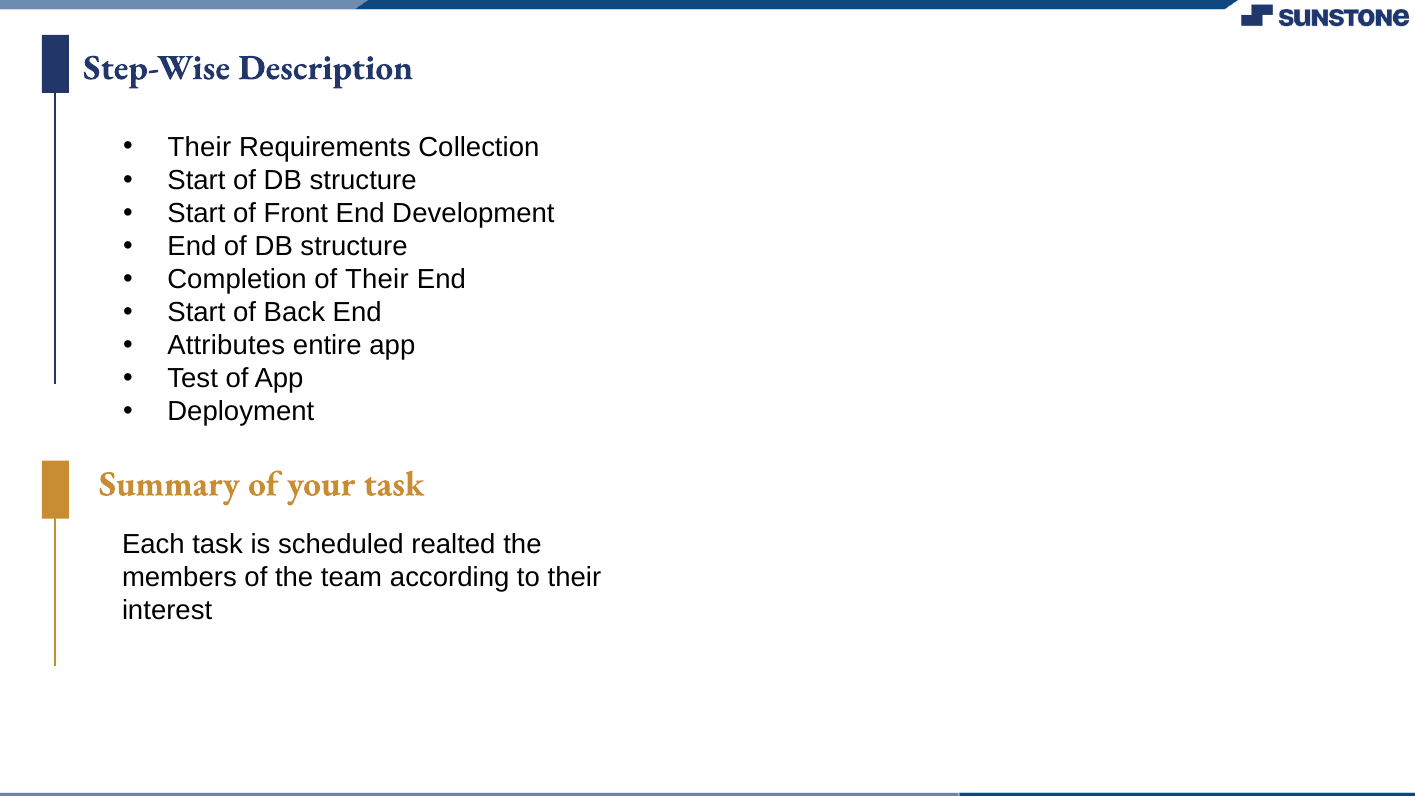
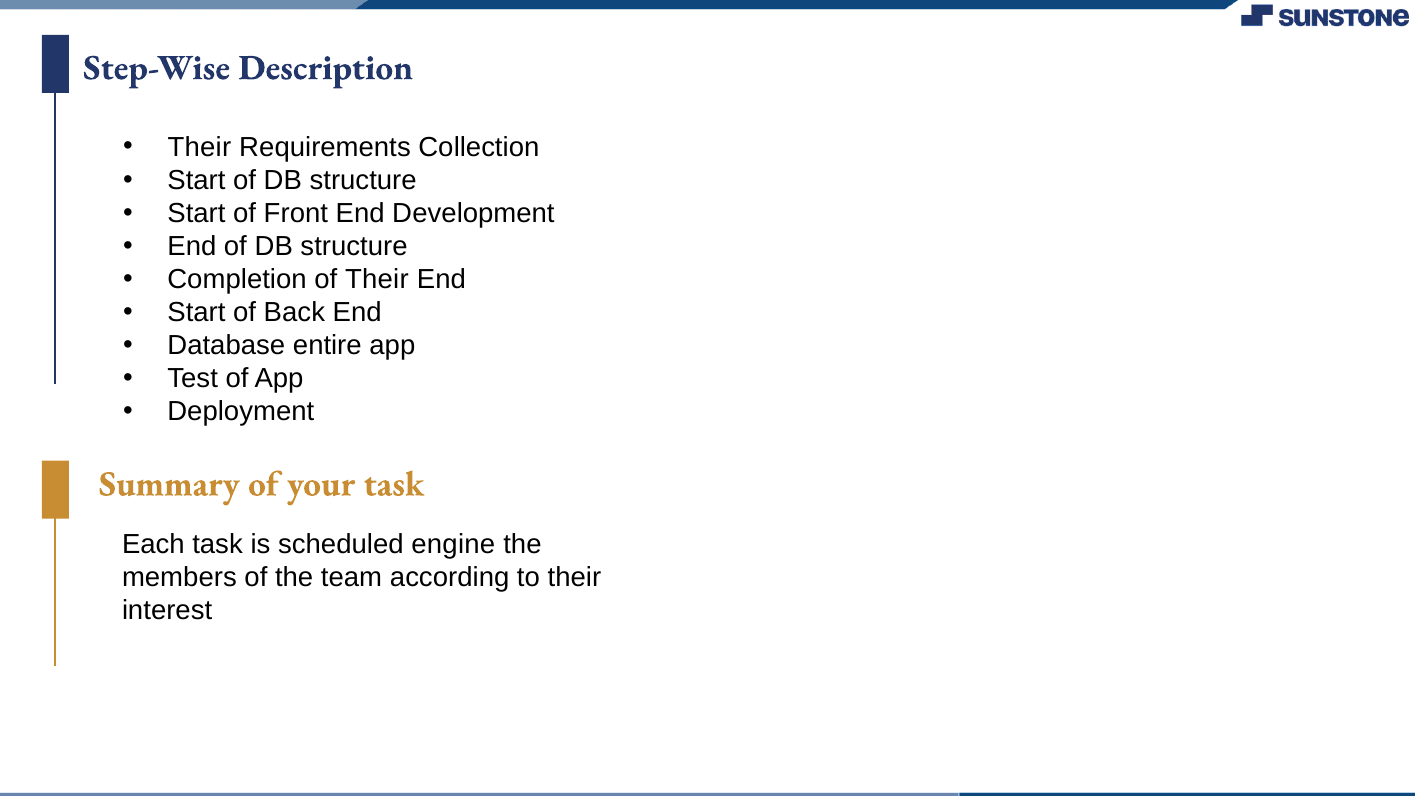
Attributes: Attributes -> Database (226, 346)
realted: realted -> engine (453, 544)
